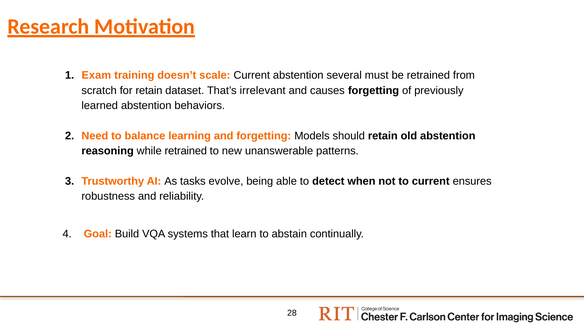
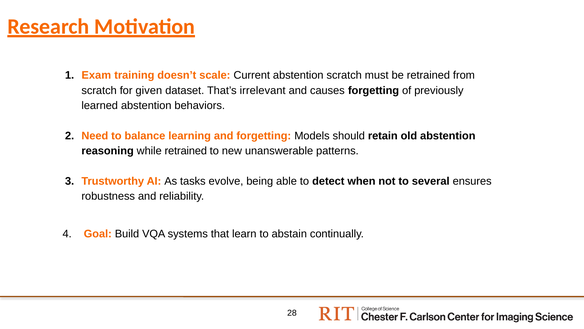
abstention several: several -> scratch (344, 75)
for retain: retain -> given (149, 90)
to current: current -> several (431, 181)
